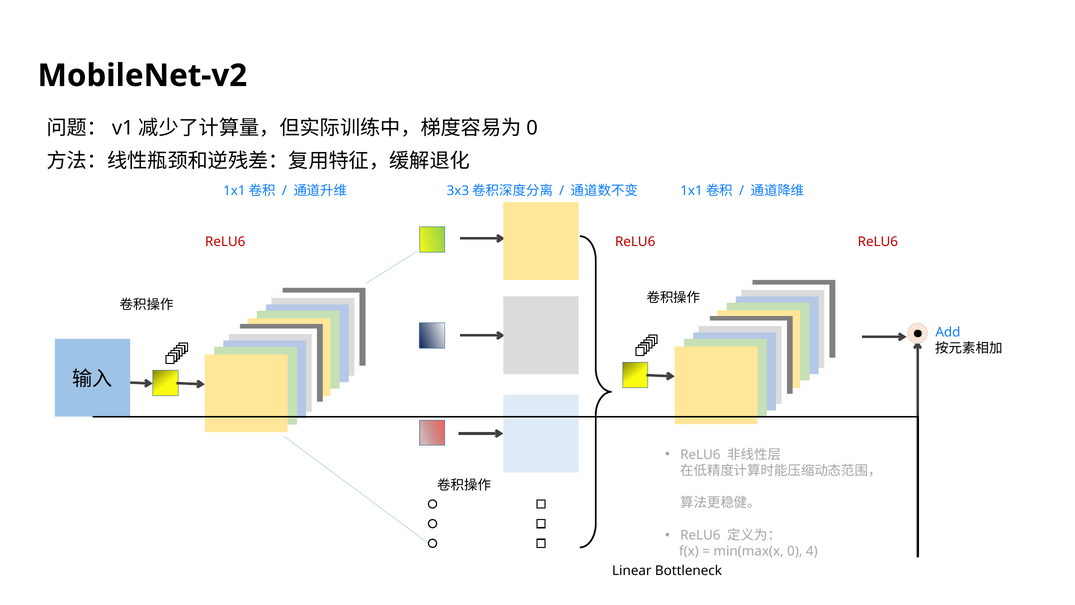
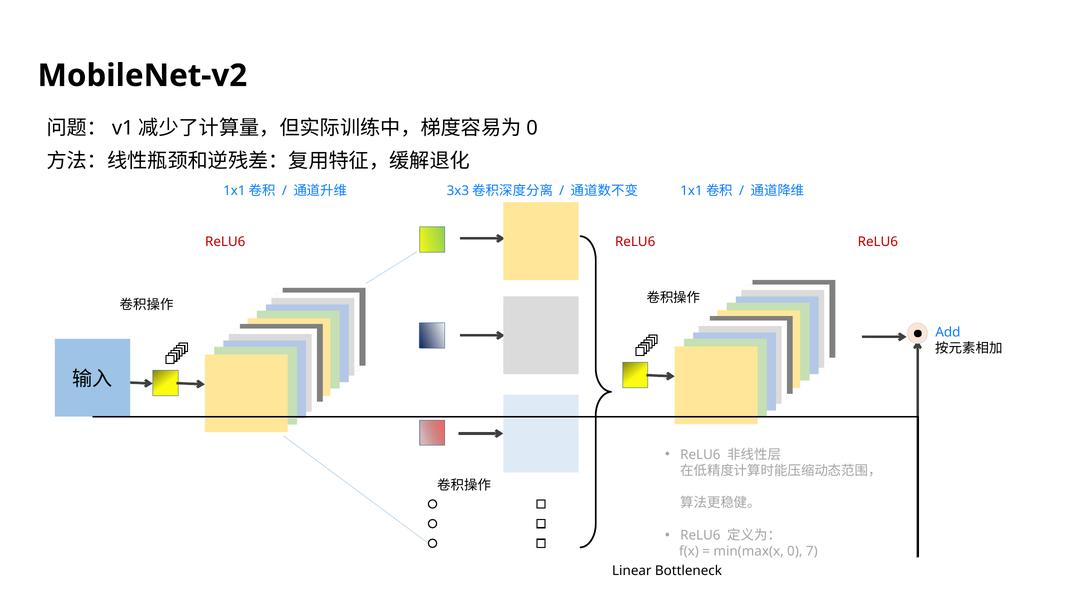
4: 4 -> 7 (812, 551)
